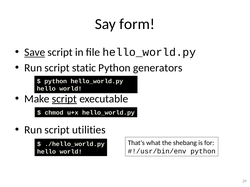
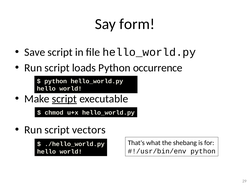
Save underline: present -> none (35, 52)
static: static -> loads (84, 68)
generators: generators -> occurrence (158, 68)
utilities: utilities -> vectors (89, 130)
